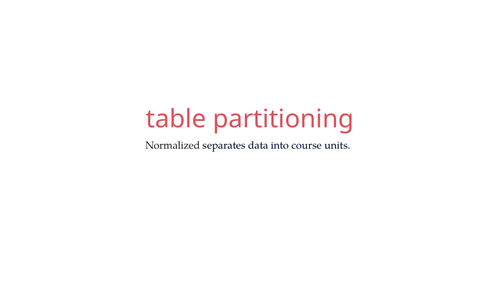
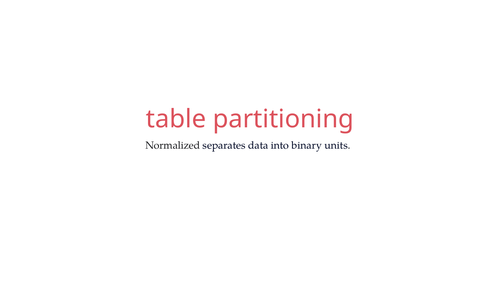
course: course -> binary (307, 146)
